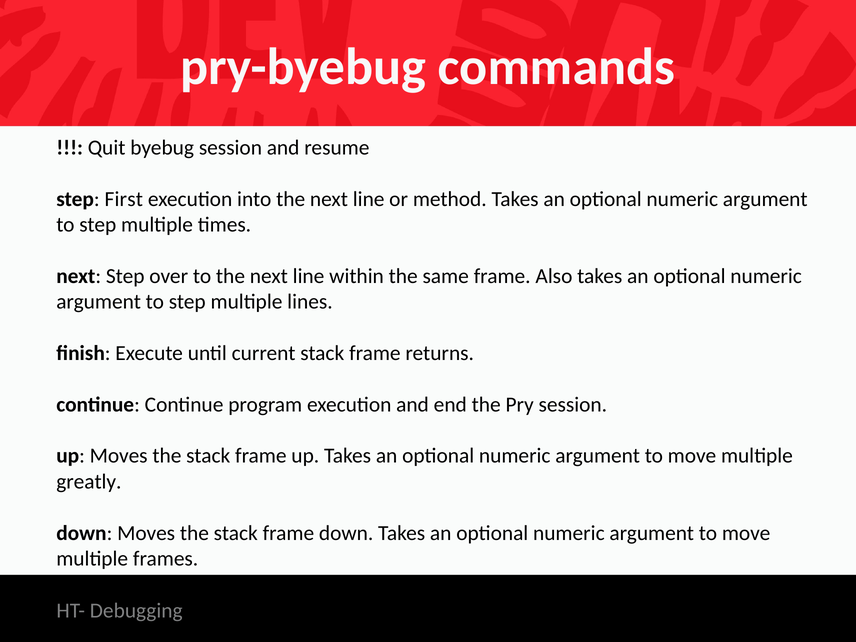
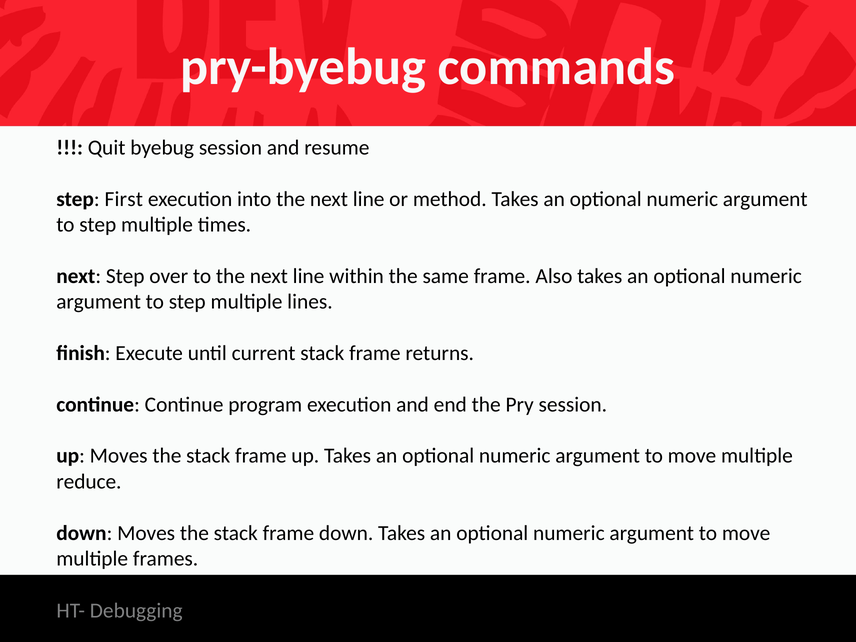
greatly: greatly -> reduce (89, 482)
